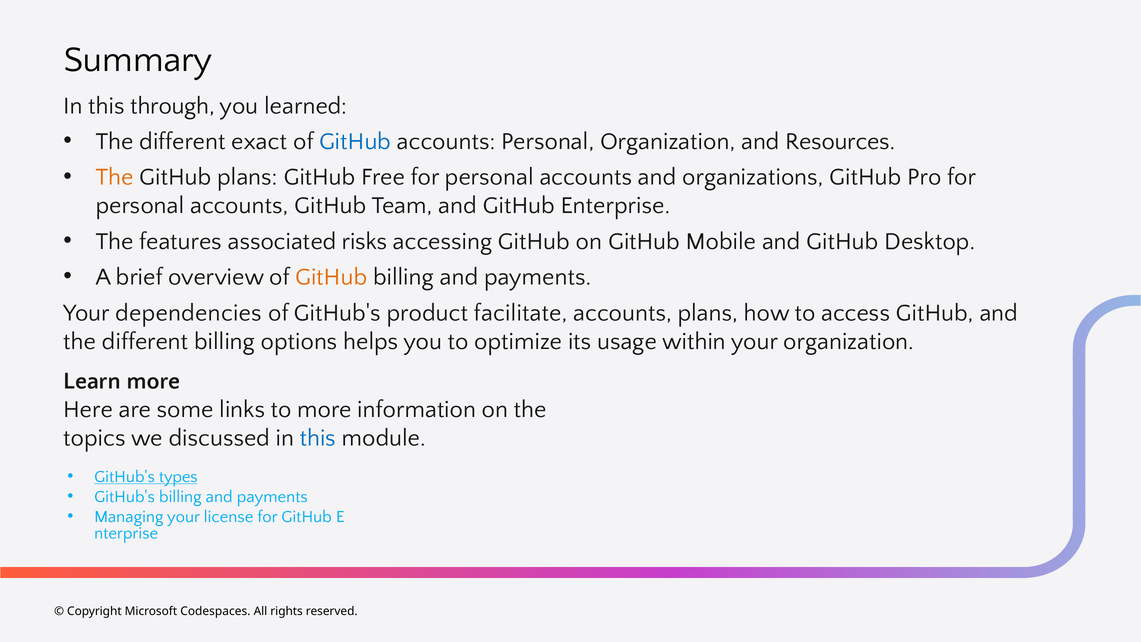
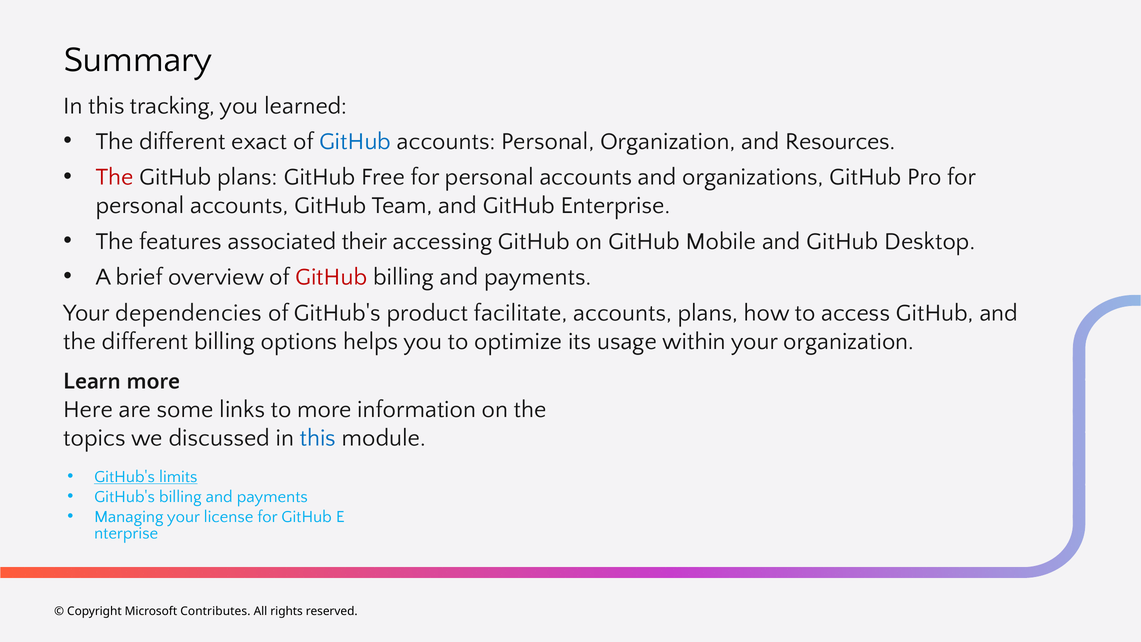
through: through -> tracking (173, 106)
The colour: orange -> red (115, 177)
risks: risks -> their (365, 241)
GitHub colour: orange -> red (331, 277)
types: types -> limits (178, 477)
Codespaces: Codespaces -> Contributes (215, 611)
